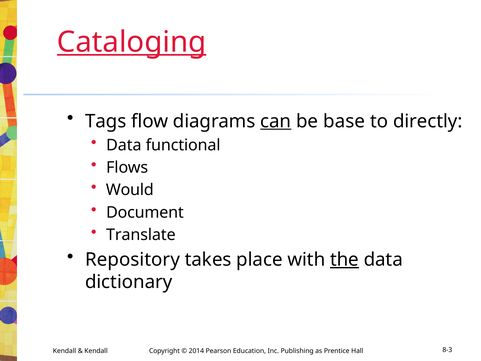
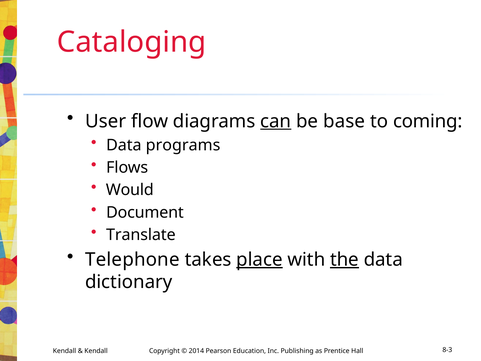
Cataloging underline: present -> none (132, 42)
Tags: Tags -> User (106, 121)
directly: directly -> coming (428, 121)
functional: functional -> programs (183, 145)
Repository: Repository -> Telephone (132, 259)
place underline: none -> present (259, 259)
